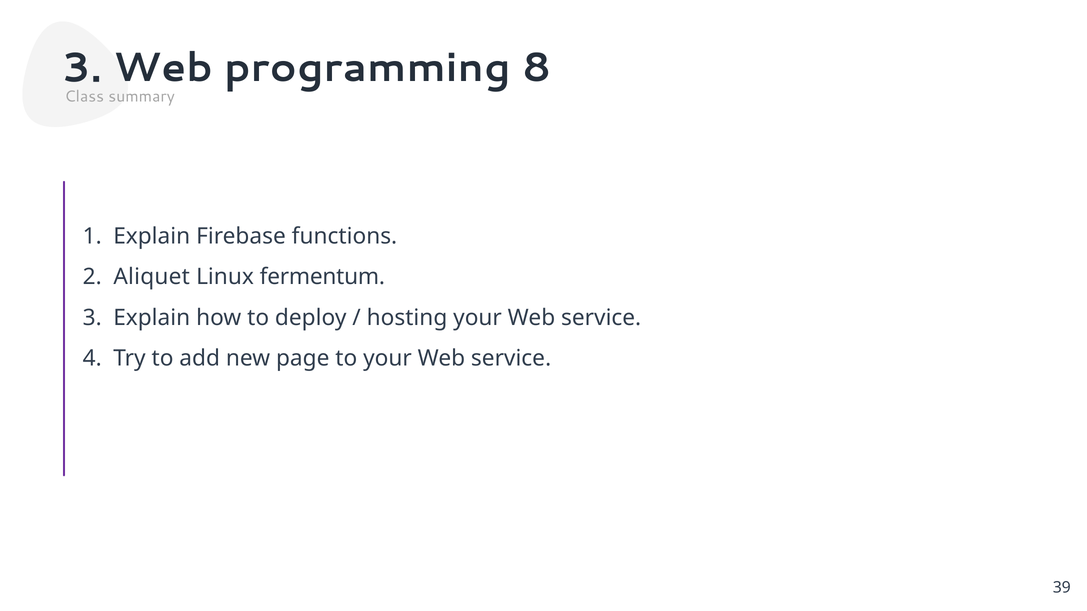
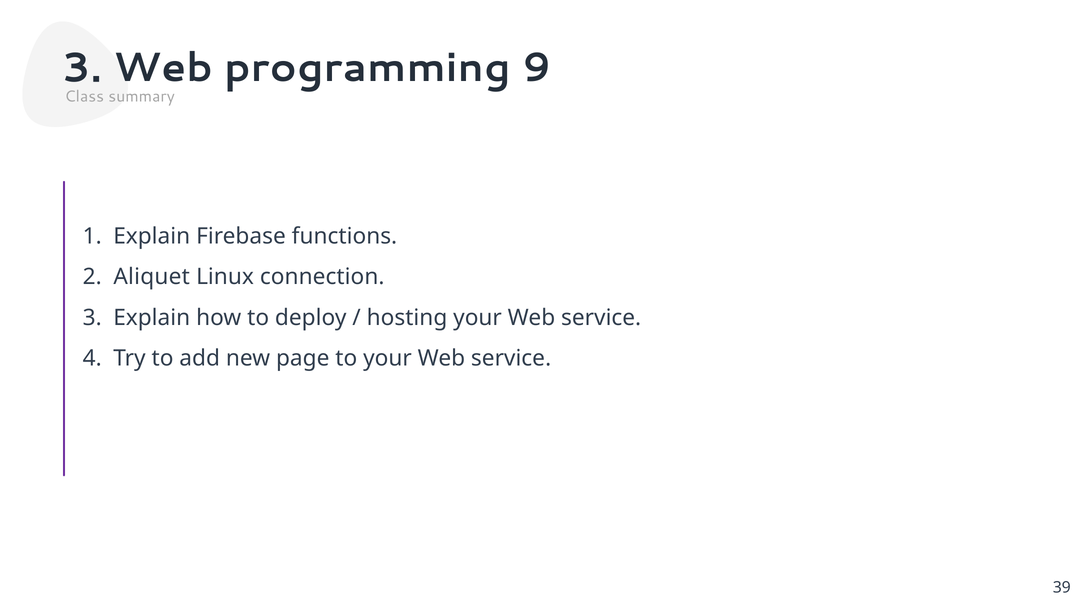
8: 8 -> 9 (537, 68)
fermentum: fermentum -> connection (322, 277)
